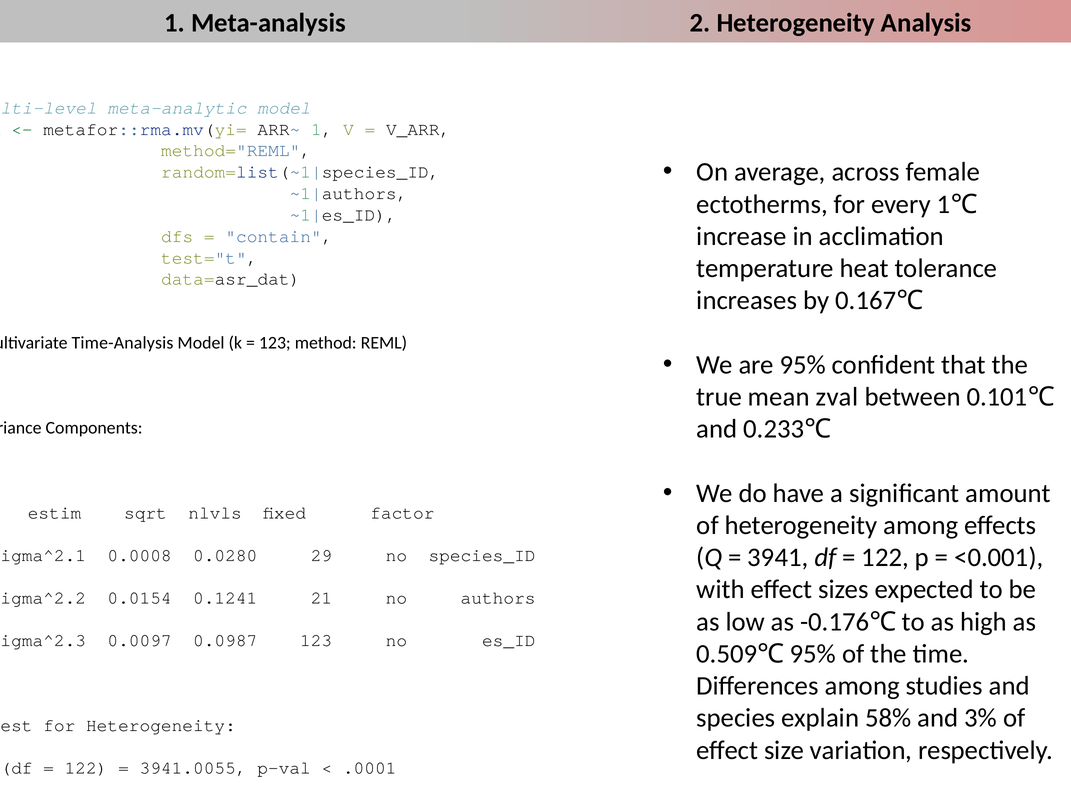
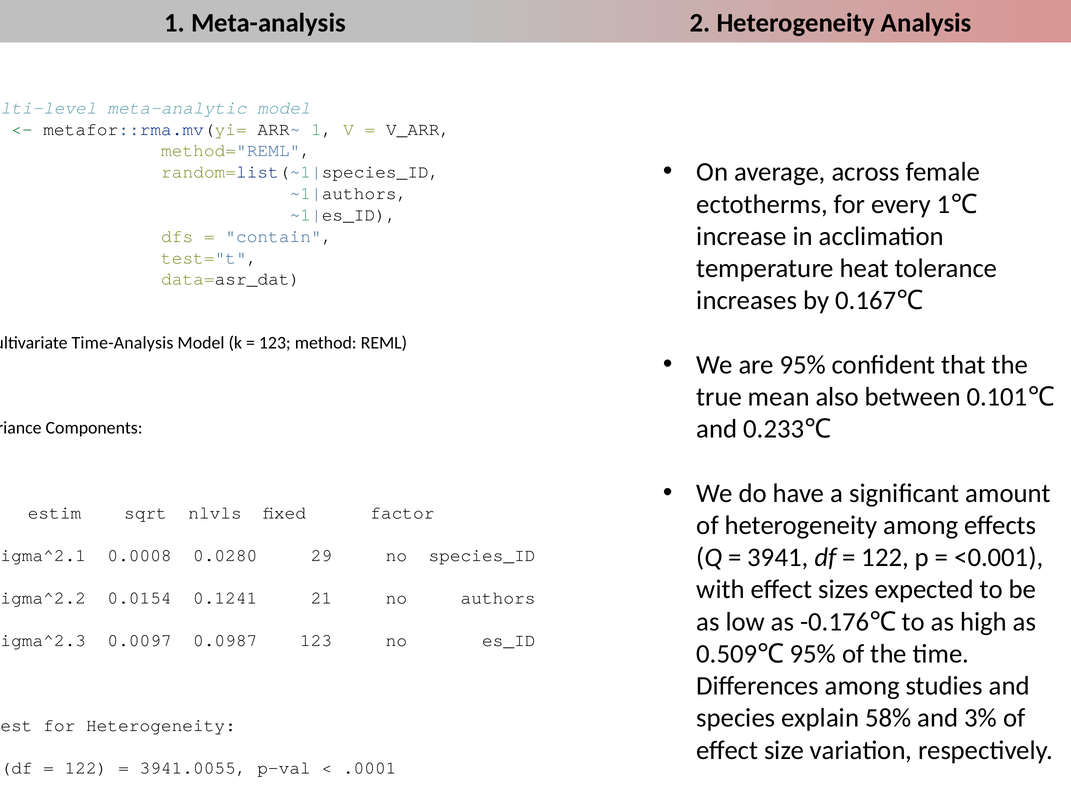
zval: zval -> also (837, 397)
